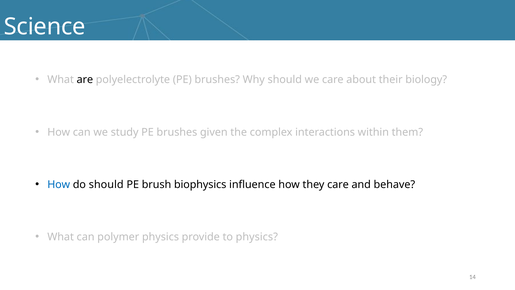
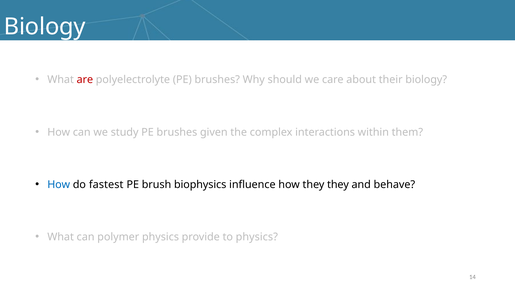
Science: Science -> Biology (45, 27)
are colour: black -> red (85, 80)
do should: should -> fastest (106, 184)
they care: care -> they (338, 184)
